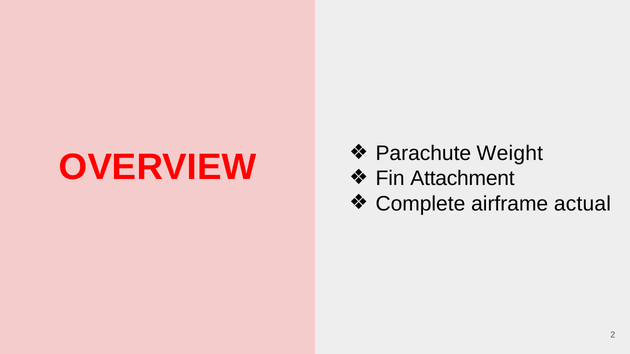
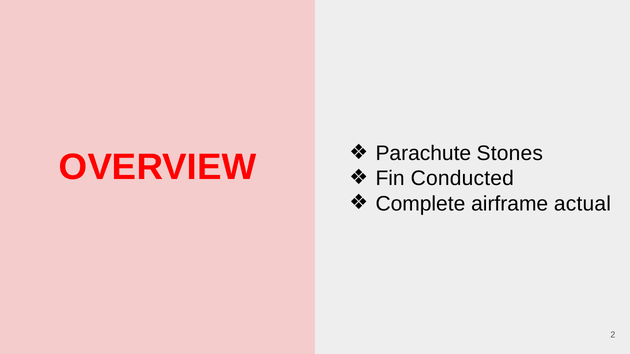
Weight: Weight -> Stones (510, 153)
Attachment: Attachment -> Conducted (462, 179)
